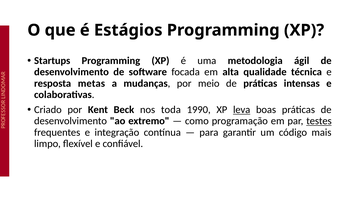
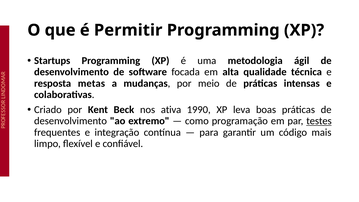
Estágios: Estágios -> Permitir (128, 30)
toda: toda -> ativa (171, 110)
leva underline: present -> none (242, 110)
